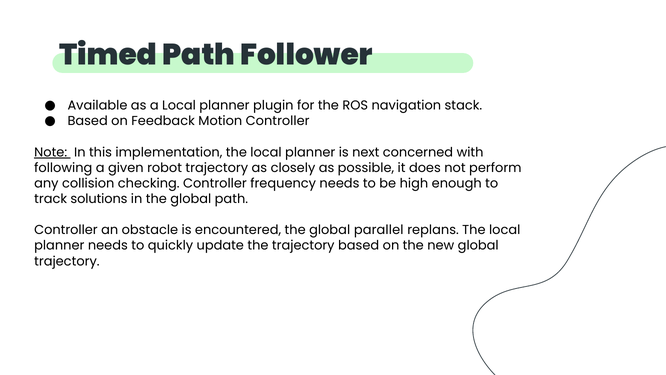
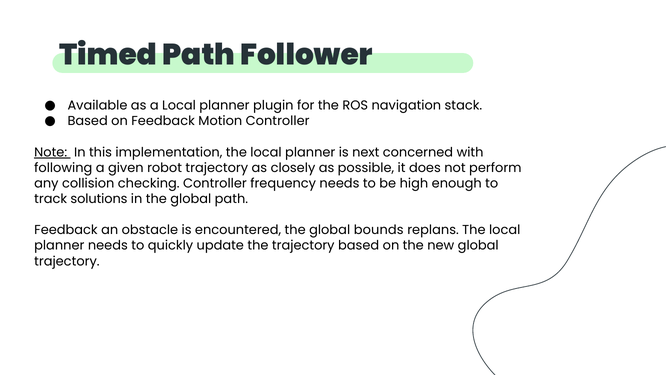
Controller: Controller -> Feedback (66, 230)
parallel: parallel -> bounds (379, 230)
